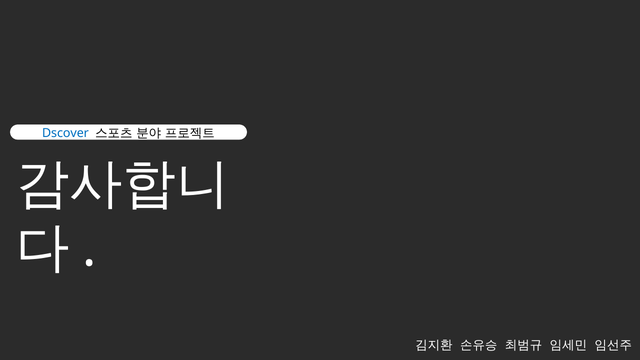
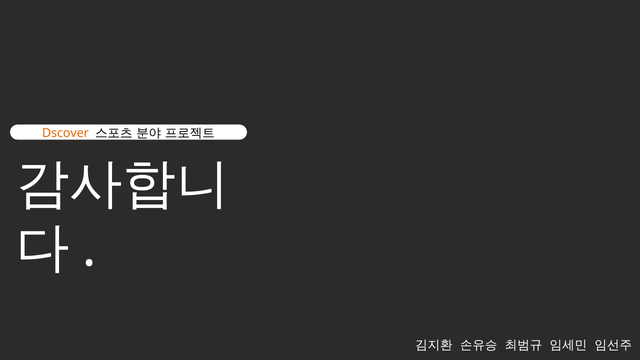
Dscover colour: blue -> orange (65, 133)
